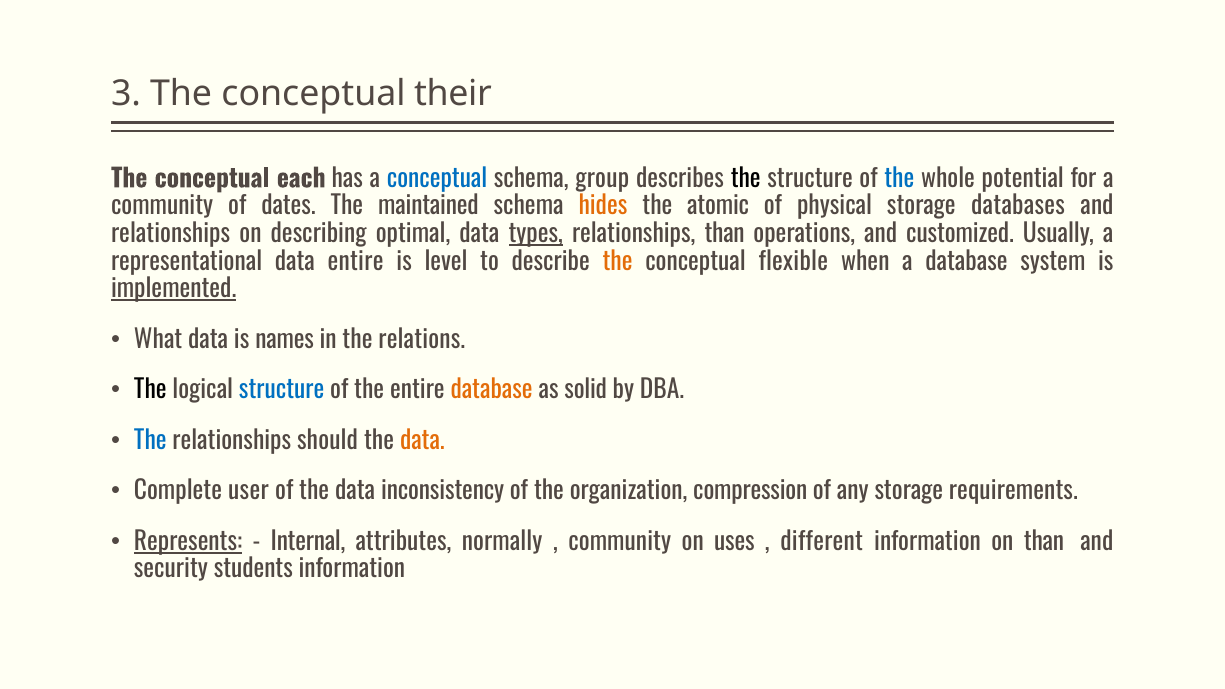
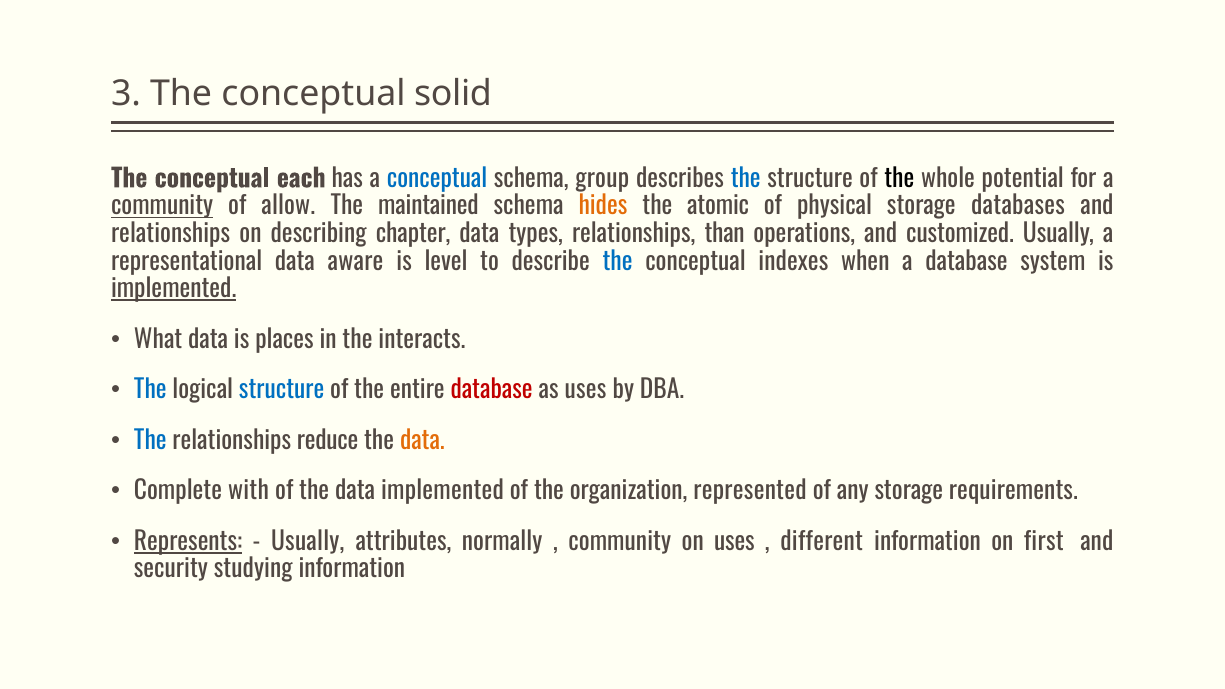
their: their -> solid (453, 94)
the colour: black -> blue (746, 179)
the colour: blue -> black (899, 179)
community underline: none -> present (162, 207)
dates: dates -> allow (288, 207)
optimal: optimal -> chapter (413, 234)
types underline: present -> none (536, 234)
data entire: entire -> aware (356, 262)
the colour: orange -> blue (618, 262)
flexible: flexible -> indexes (793, 262)
names: names -> places (285, 340)
relations: relations -> interacts (422, 340)
The colour: black -> blue (150, 390)
database colour: orange -> red (492, 390)
as solid: solid -> uses (586, 390)
should: should -> reduce (328, 441)
user: user -> with (248, 491)
data inconsistency: inconsistency -> implemented (442, 491)
compression: compression -> represented (750, 491)
Internal: Internal -> Usually (308, 542)
on than: than -> first (1044, 542)
students: students -> studying (253, 569)
